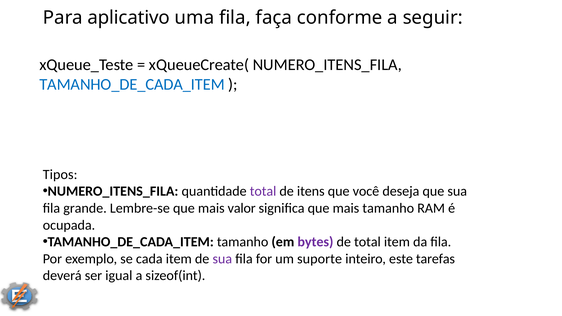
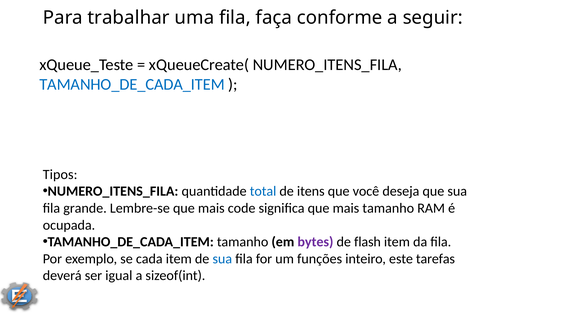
aplicativo: aplicativo -> trabalhar (129, 18)
total colour: purple -> blue (263, 191)
valor: valor -> code (242, 208)
de total: total -> flash (368, 242)
sua colour: purple -> blue (222, 259)
suporte: suporte -> funções (320, 259)
